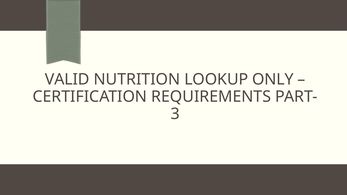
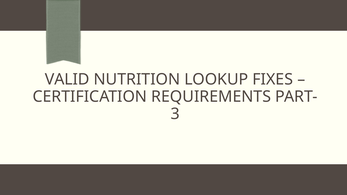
ONLY: ONLY -> FIXES (273, 80)
